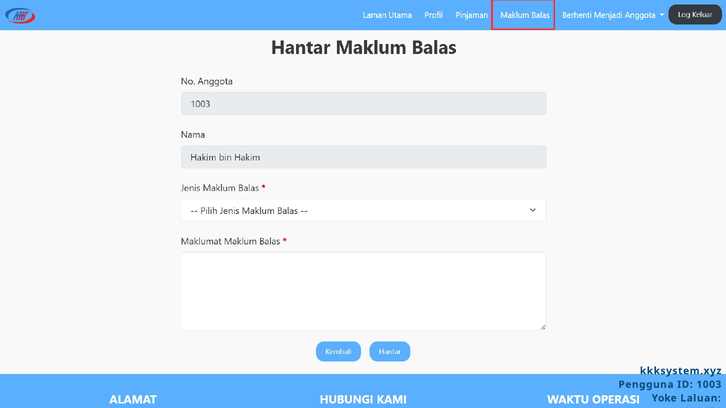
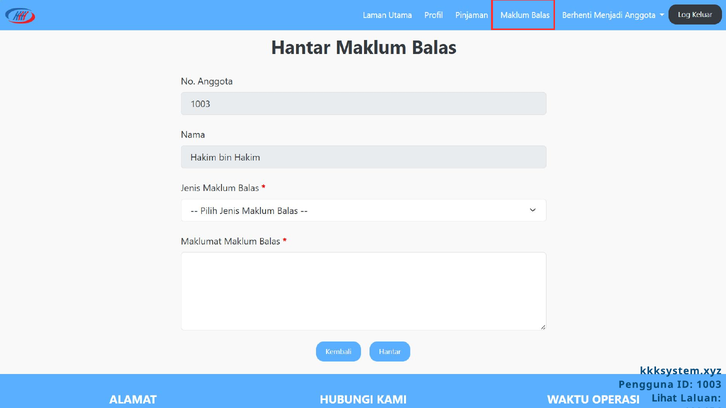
Yoke: Yoke -> Lihat (664, 398)
